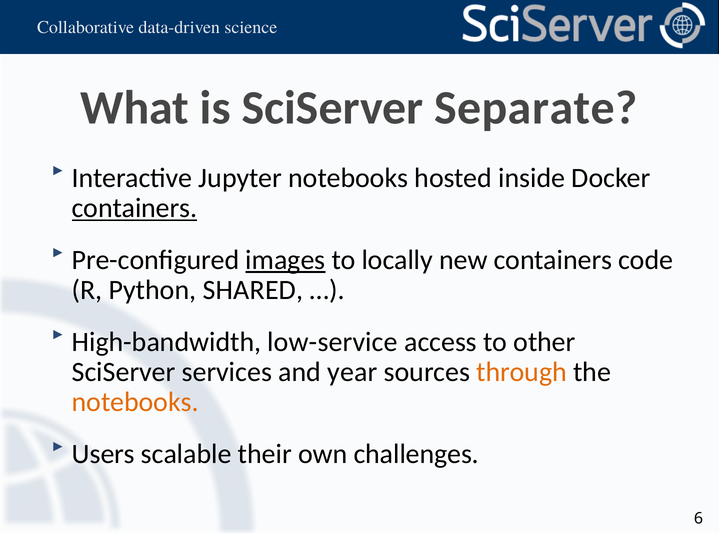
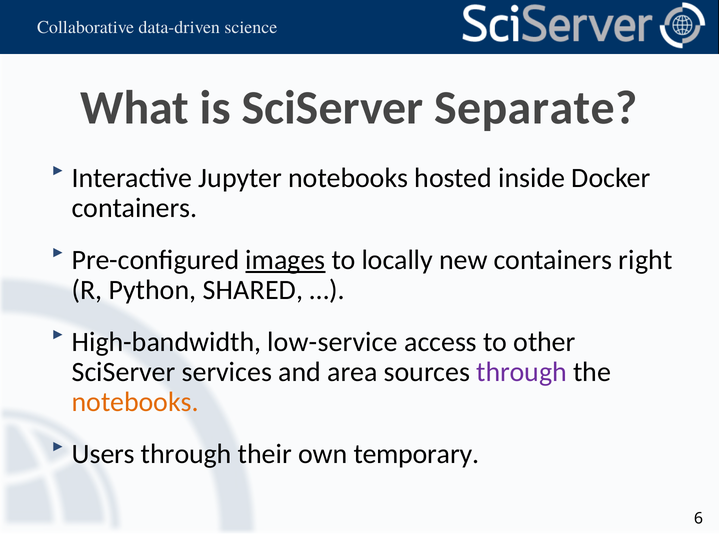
containers underline: present -> none (134, 208)
code: code -> right (646, 260)
year: year -> area (352, 372)
through colour: orange -> purple (522, 372)
Users scalable: scalable -> through (186, 454)
challenges: challenges -> temporary (416, 454)
